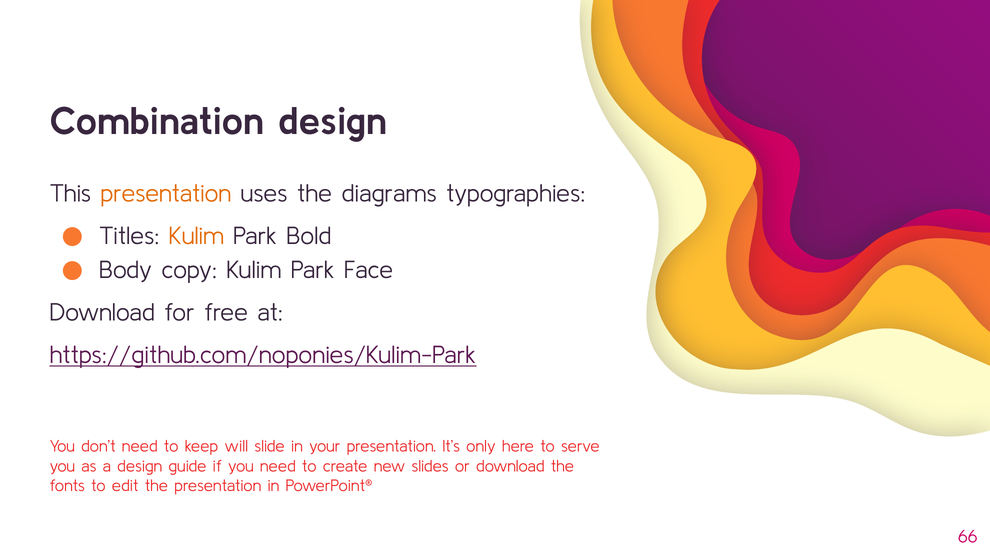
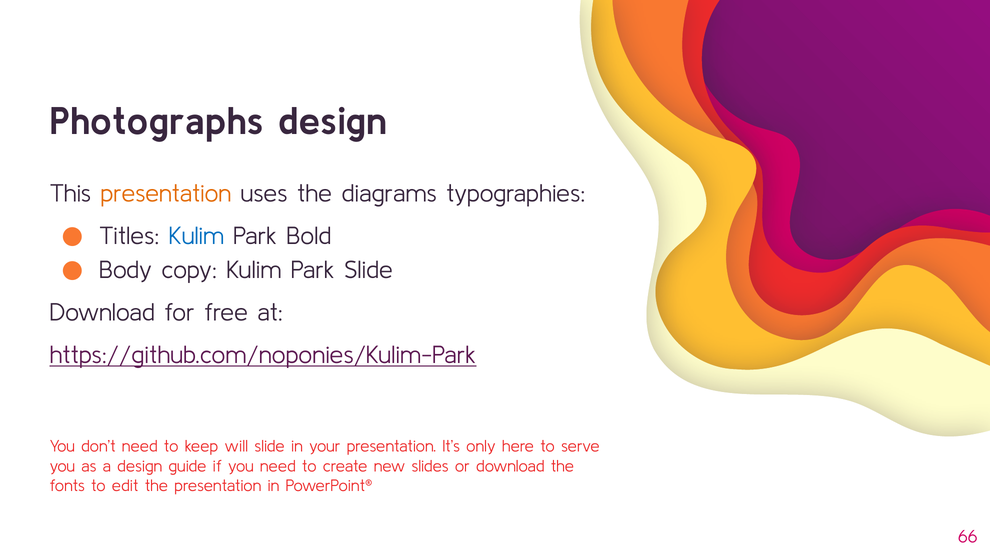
Combination: Combination -> Photographs (157, 122)
Kulim colour: orange -> blue (196, 236)
Park Face: Face -> Slide (369, 270)
